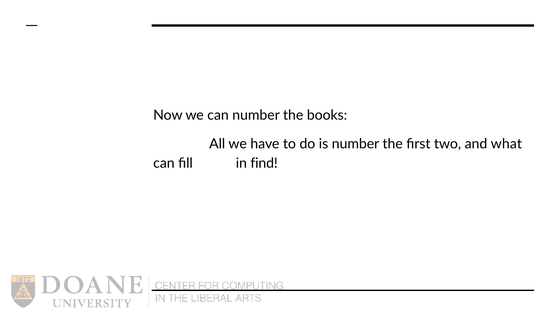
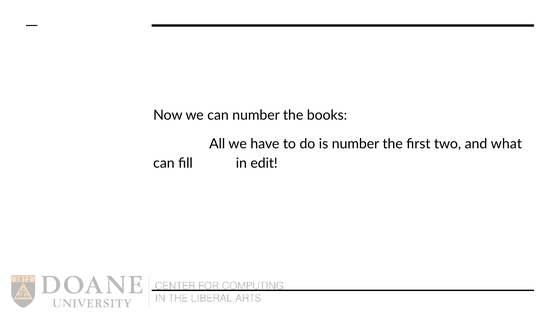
find: find -> edit (264, 163)
